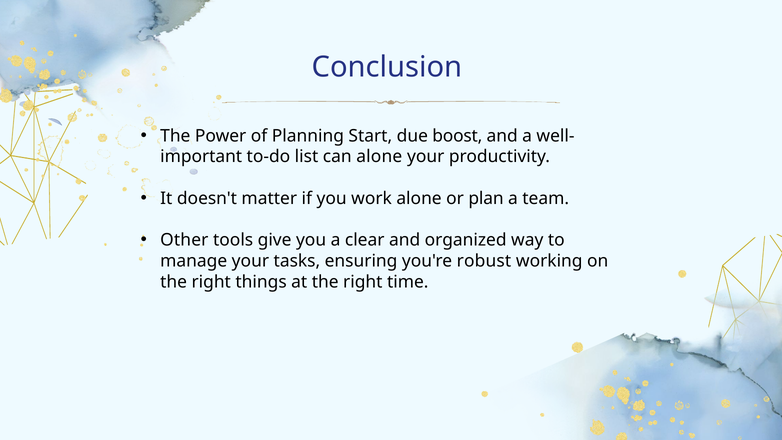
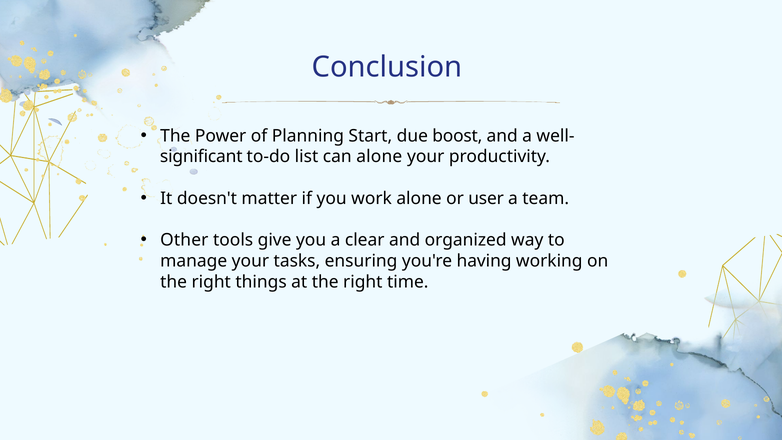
important: important -> significant (201, 157)
plan: plan -> user (486, 198)
robust: robust -> having (484, 261)
